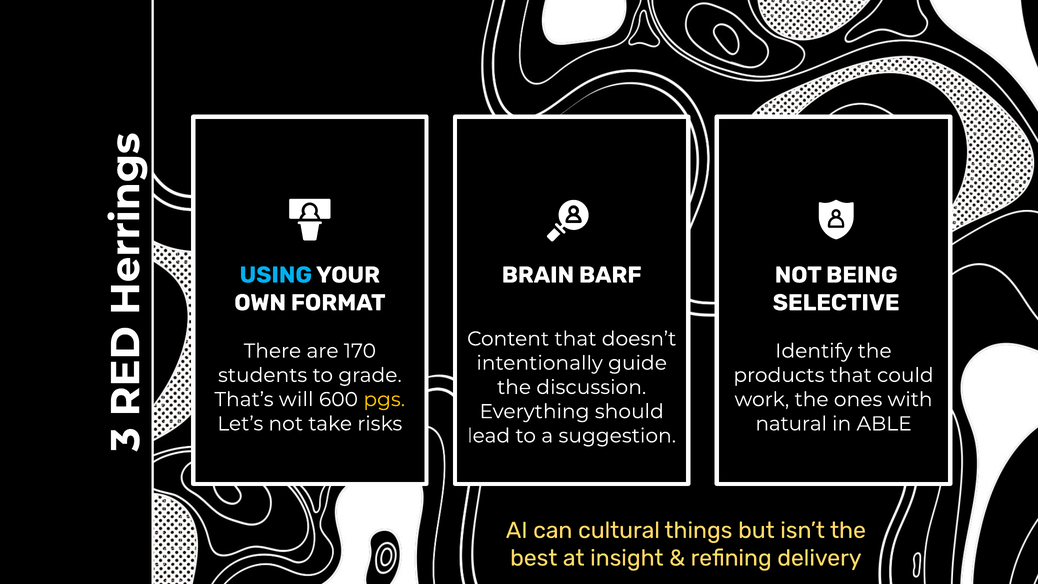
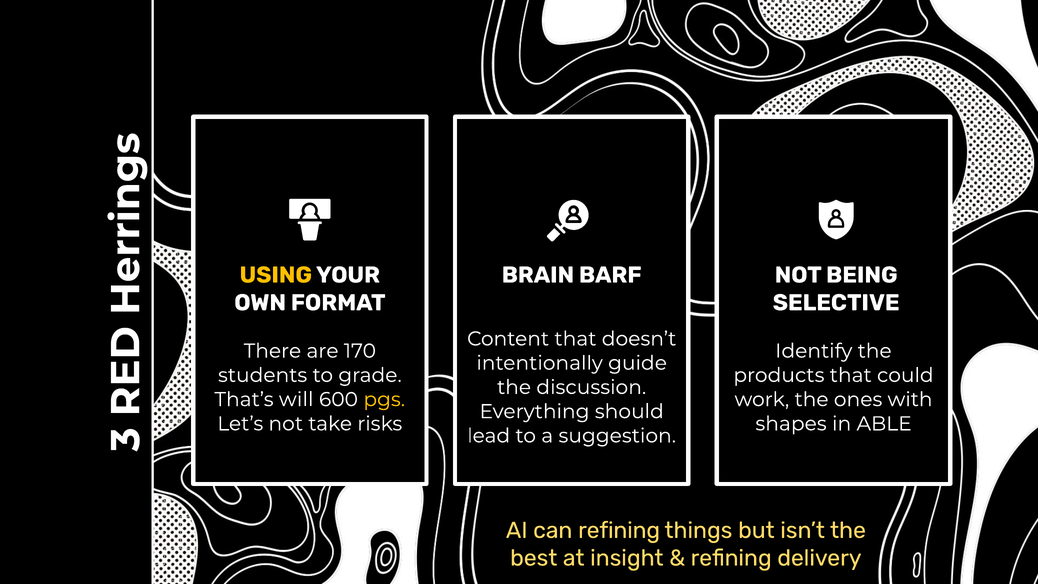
USING colour: light blue -> yellow (276, 275)
natural: natural -> shapes (791, 424)
can cultural: cultural -> refining (619, 530)
